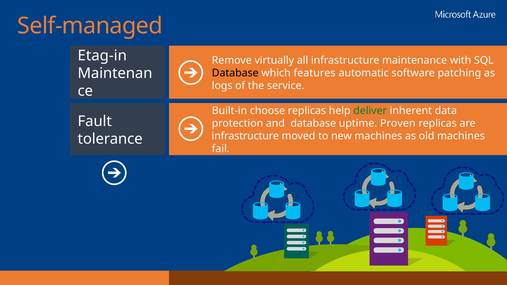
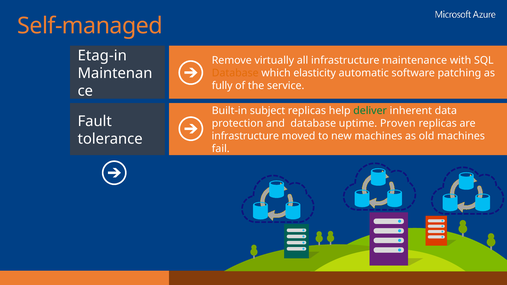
Database colour: black -> orange (235, 73)
features: features -> elasticity (315, 73)
logs: logs -> fully (222, 86)
choose: choose -> subject (268, 111)
